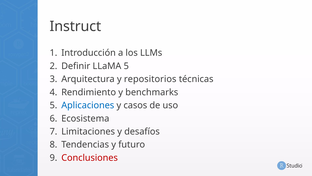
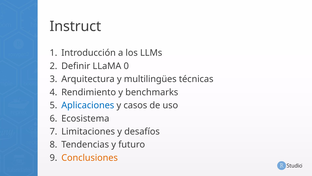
LLaMA 5: 5 -> 0 (126, 66)
repositorios: repositorios -> multilingües (150, 79)
Conclusiones colour: red -> orange (90, 157)
